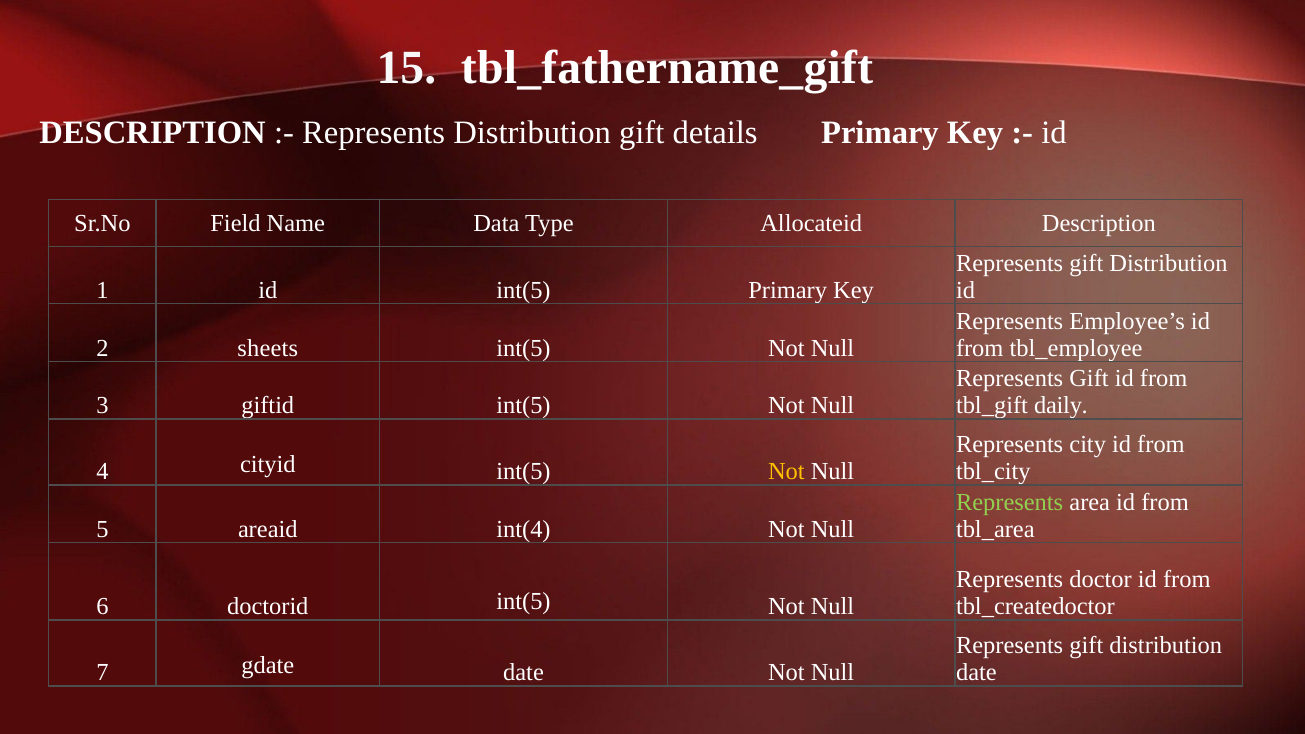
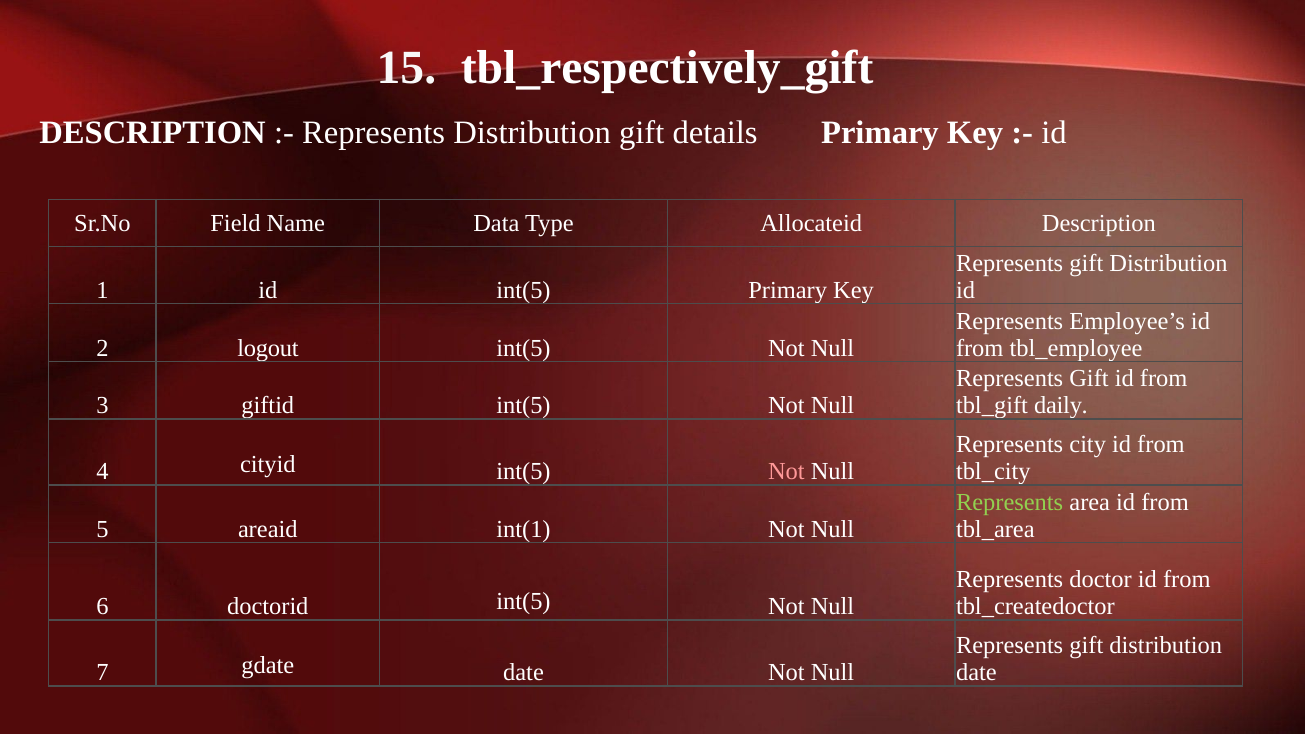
tbl_fathername_gift: tbl_fathername_gift -> tbl_respectively_gift (667, 68)
sheets: sheets -> logout (268, 348)
Not colour: yellow -> pink (786, 472)
int(4: int(4 -> int(1 (523, 529)
